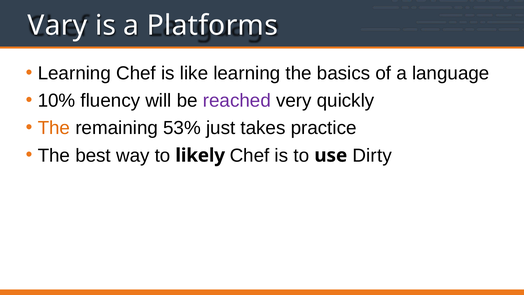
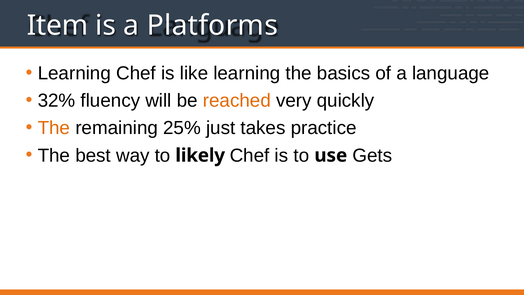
Vary: Vary -> Item (58, 26)
10%: 10% -> 32% (57, 101)
reached colour: purple -> orange (237, 101)
53%: 53% -> 25% (182, 128)
Dirty: Dirty -> Gets (372, 155)
